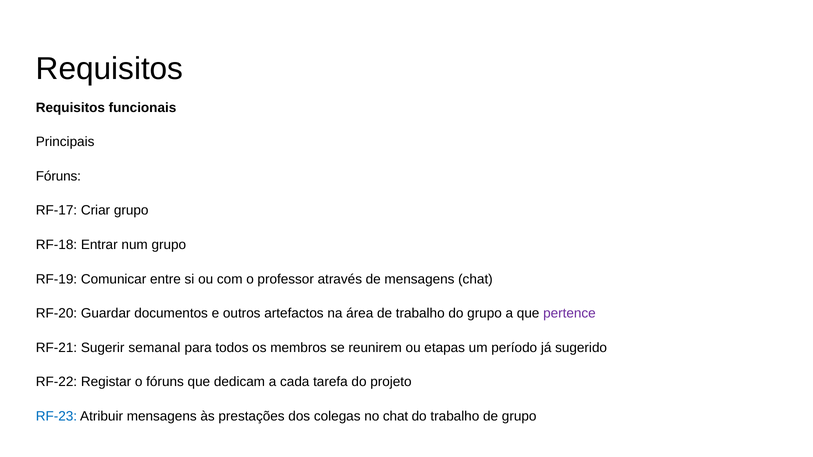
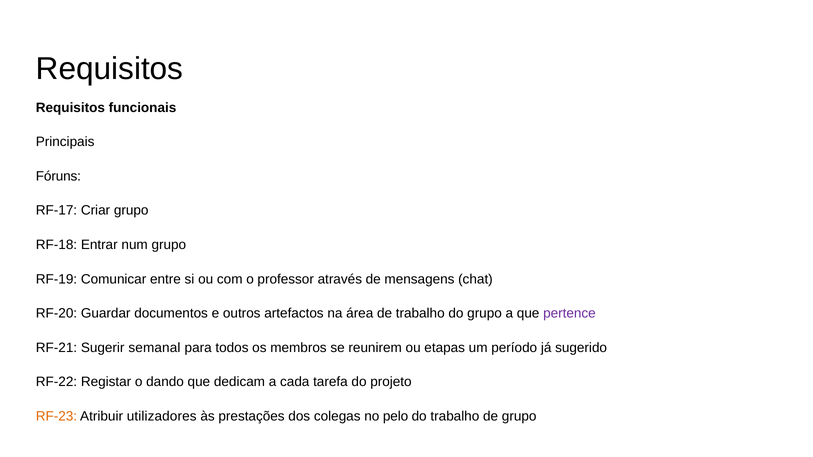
o fóruns: fóruns -> dando (165, 382)
RF-23 colour: blue -> orange (56, 417)
Atribuir mensagens: mensagens -> utilizadores (162, 417)
no chat: chat -> pelo (396, 417)
